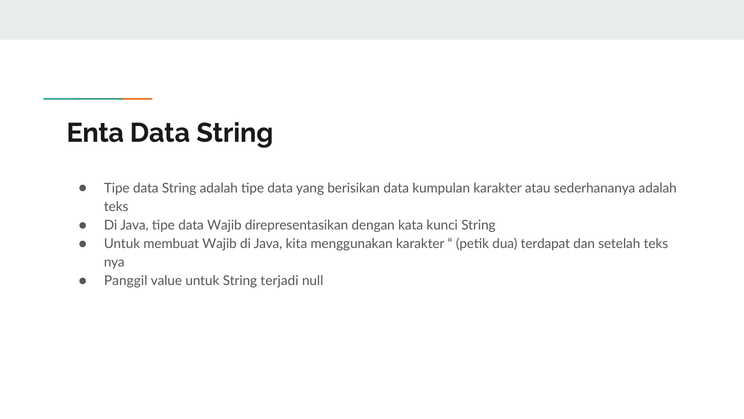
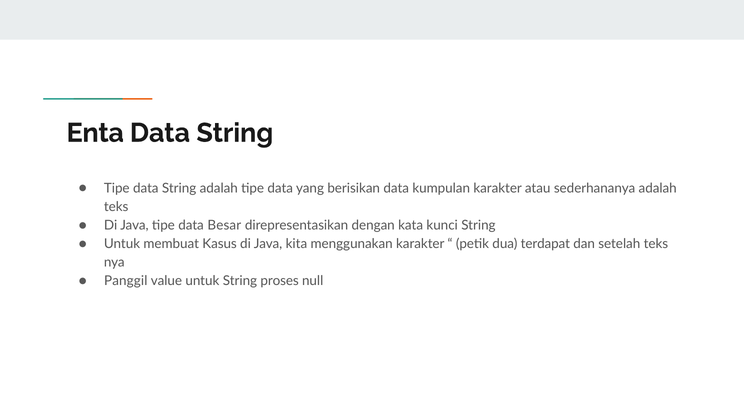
data Wajib: Wajib -> Besar (224, 225)
membuat Wajib: Wajib -> Kasus (220, 244)
terjadi: terjadi -> proses (280, 281)
